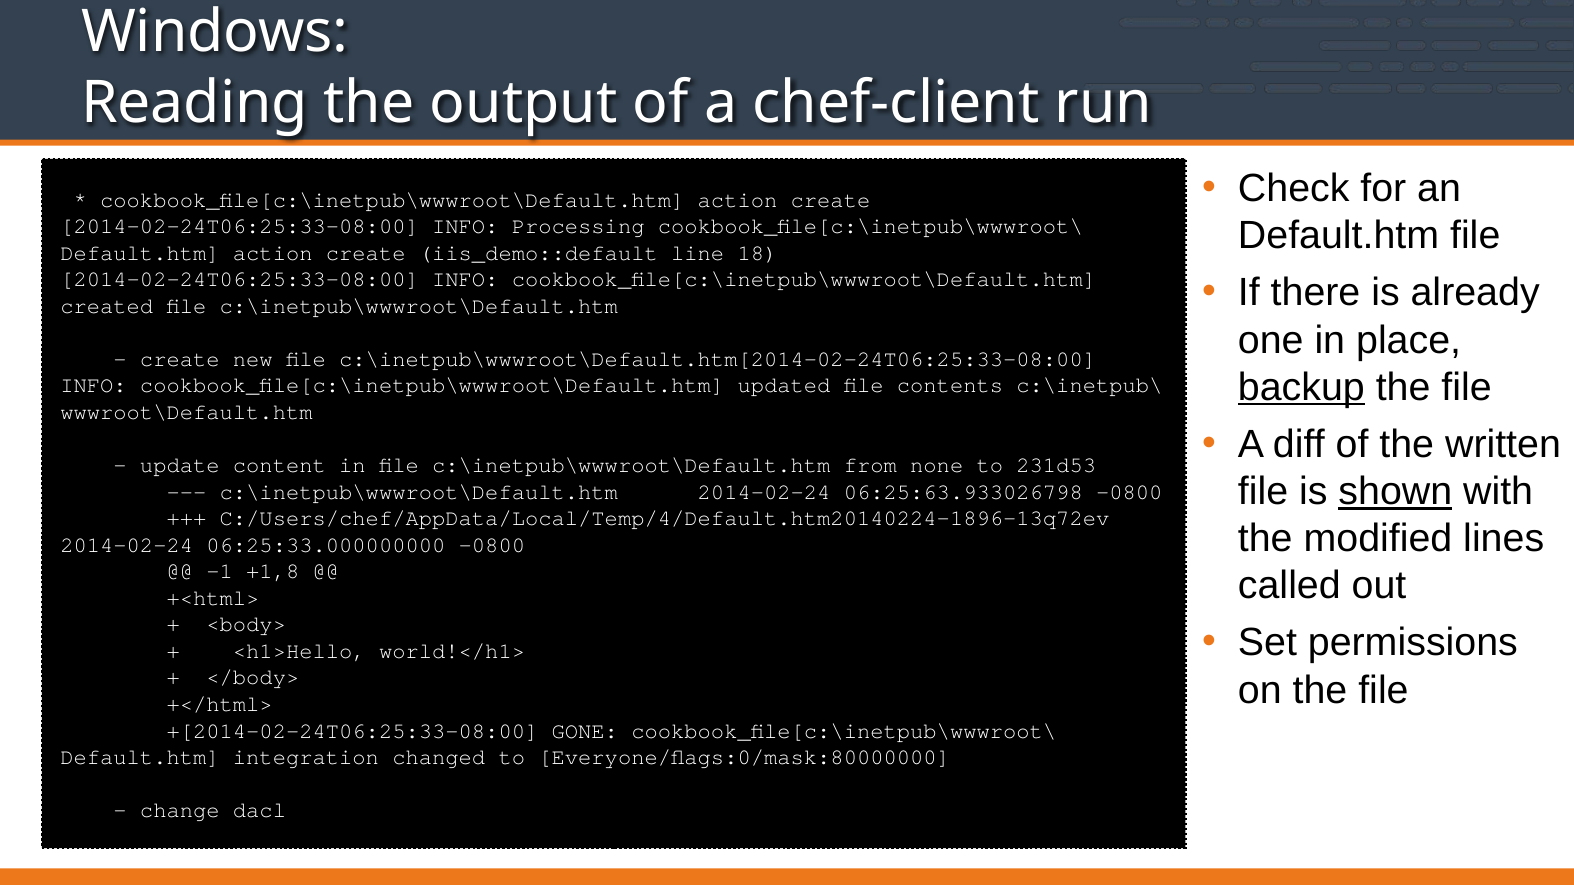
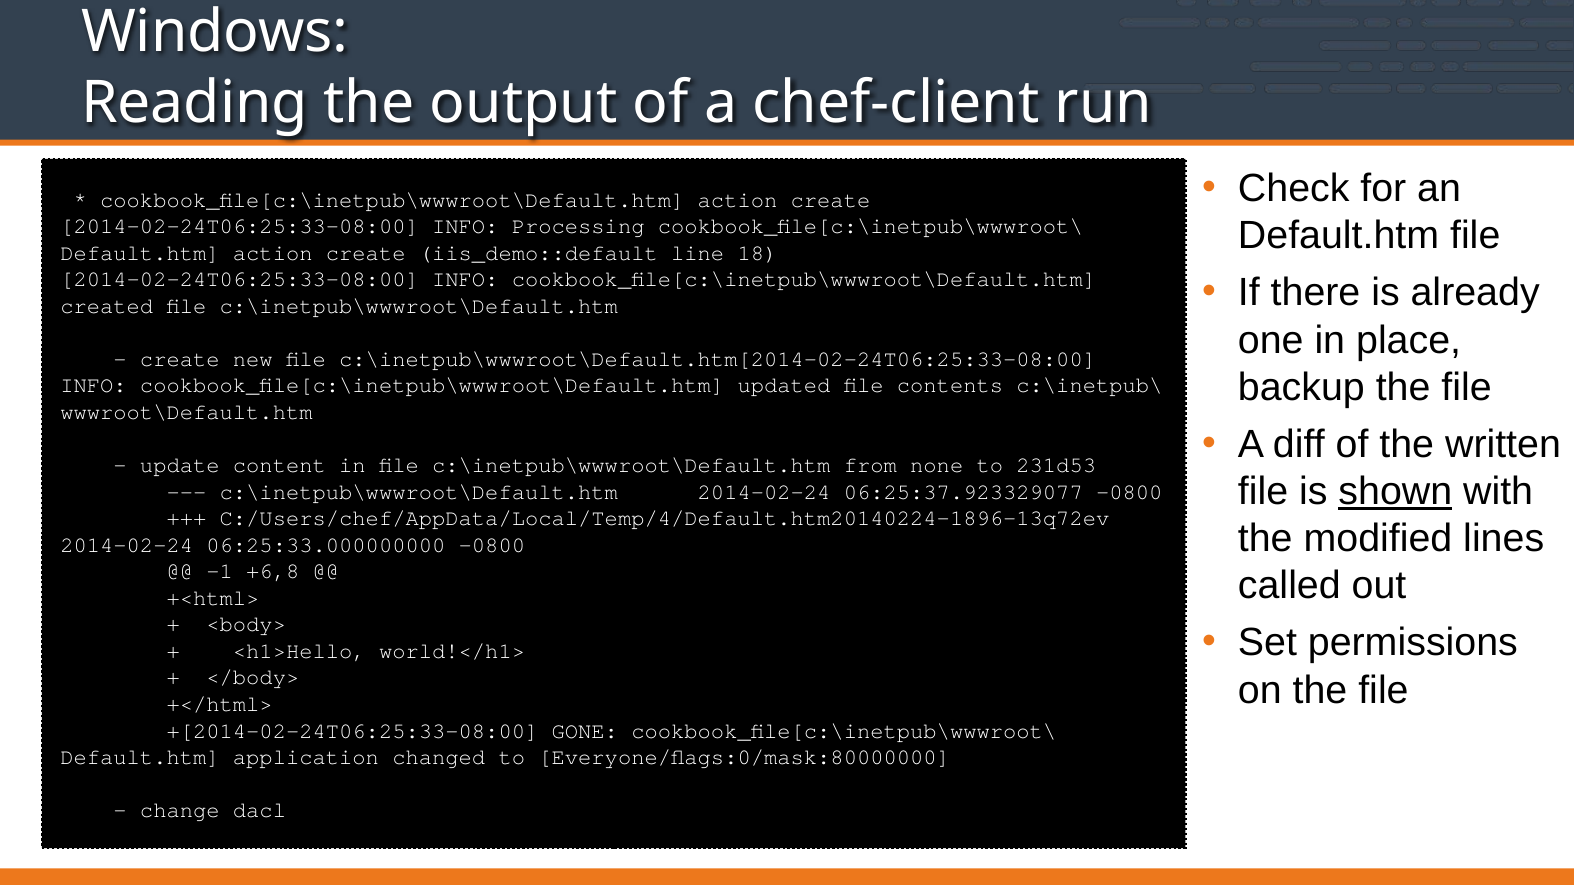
backup underline: present -> none (1301, 387)
06:25:63.933026798: 06:25:63.933026798 -> 06:25:37.923329077 (963, 492)
+1,8: +1,8 -> +6,8 (273, 572)
integration: integration -> application (306, 758)
